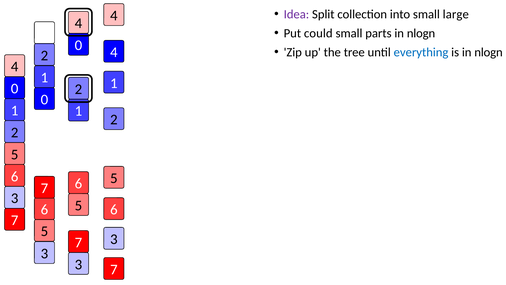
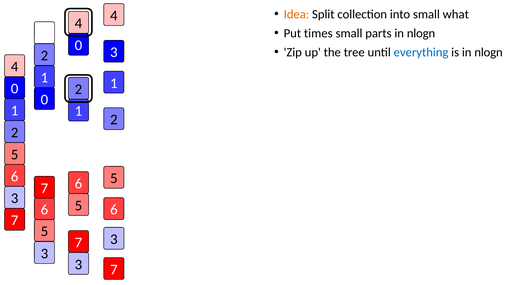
Idea colour: purple -> orange (296, 14)
large: large -> what (456, 14)
could: could -> times (318, 33)
0 4: 4 -> 3 (114, 52)
